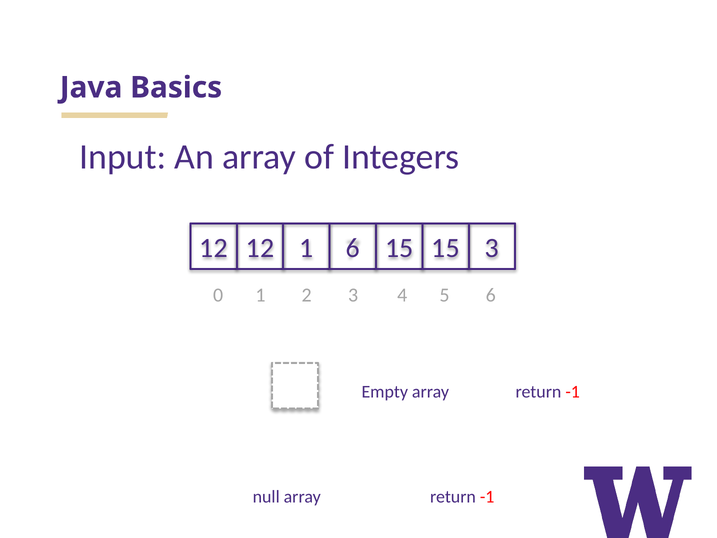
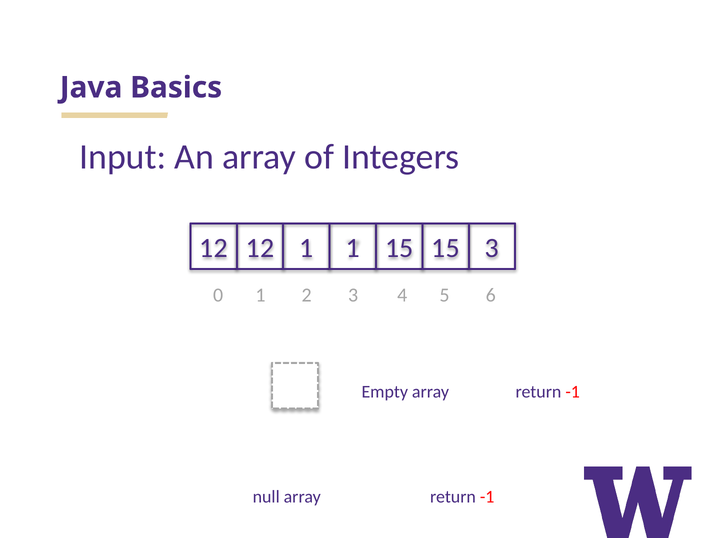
1 6: 6 -> 1 (353, 248)
